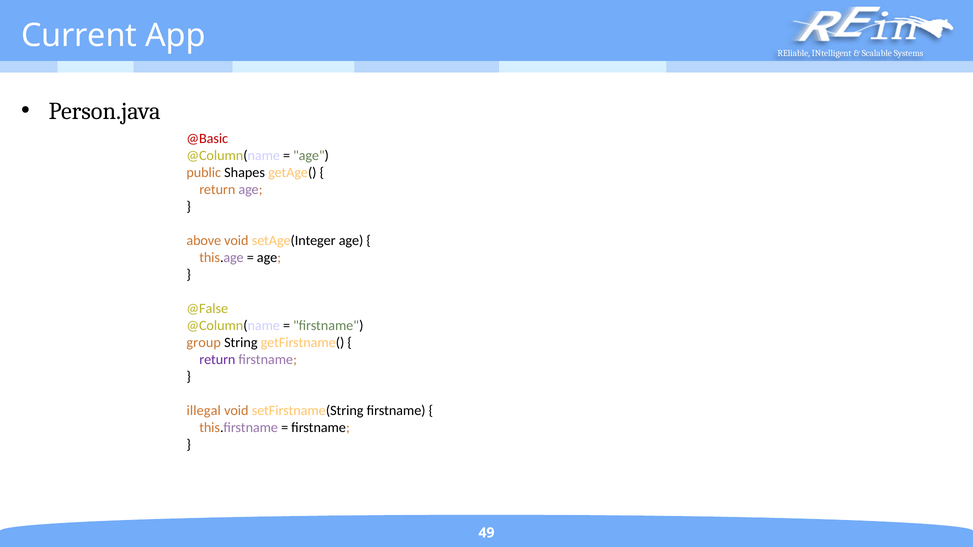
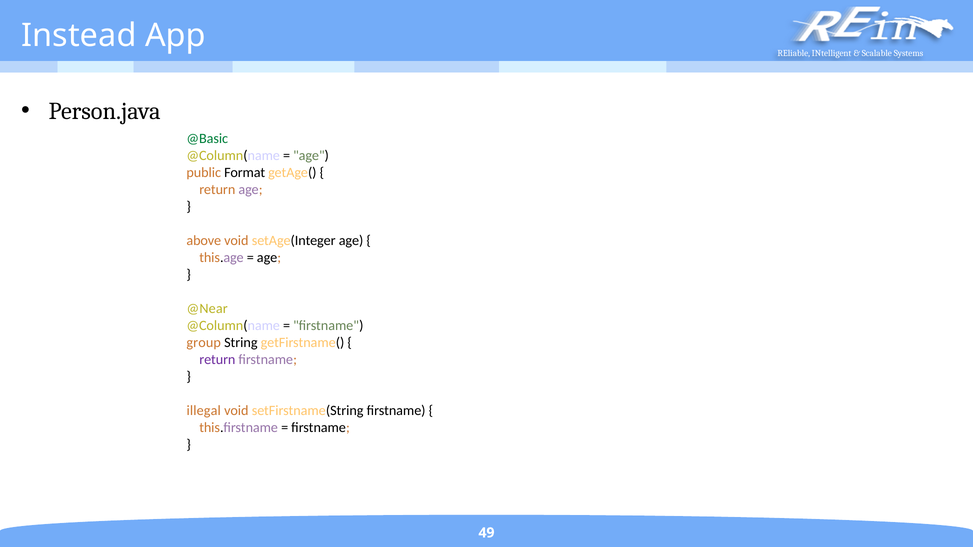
Current: Current -> Instead (79, 36)
@Basic colour: red -> green (207, 138)
Shapes: Shapes -> Format (245, 172)
@False: @False -> @Near (207, 309)
